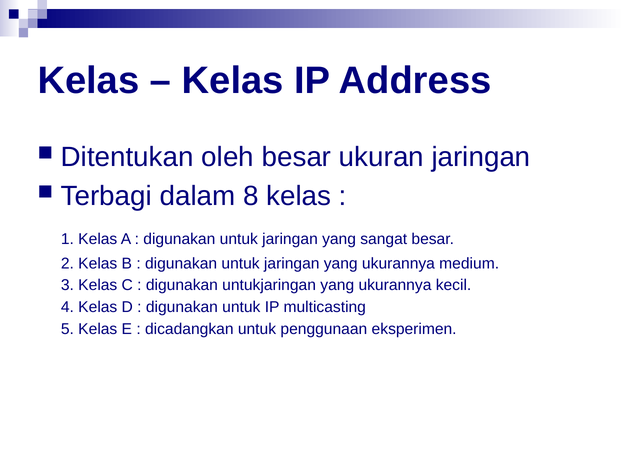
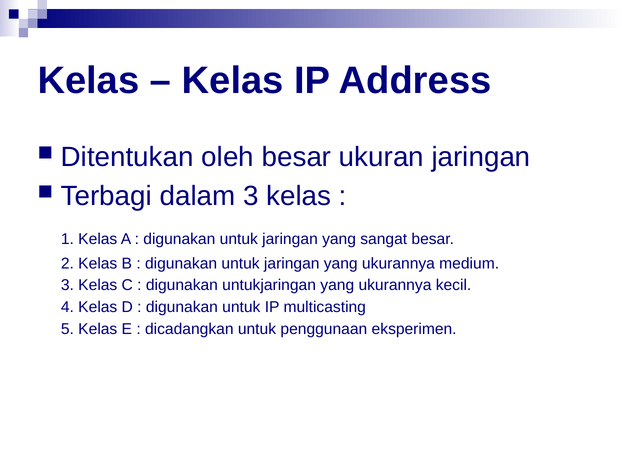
dalam 8: 8 -> 3 (251, 196)
